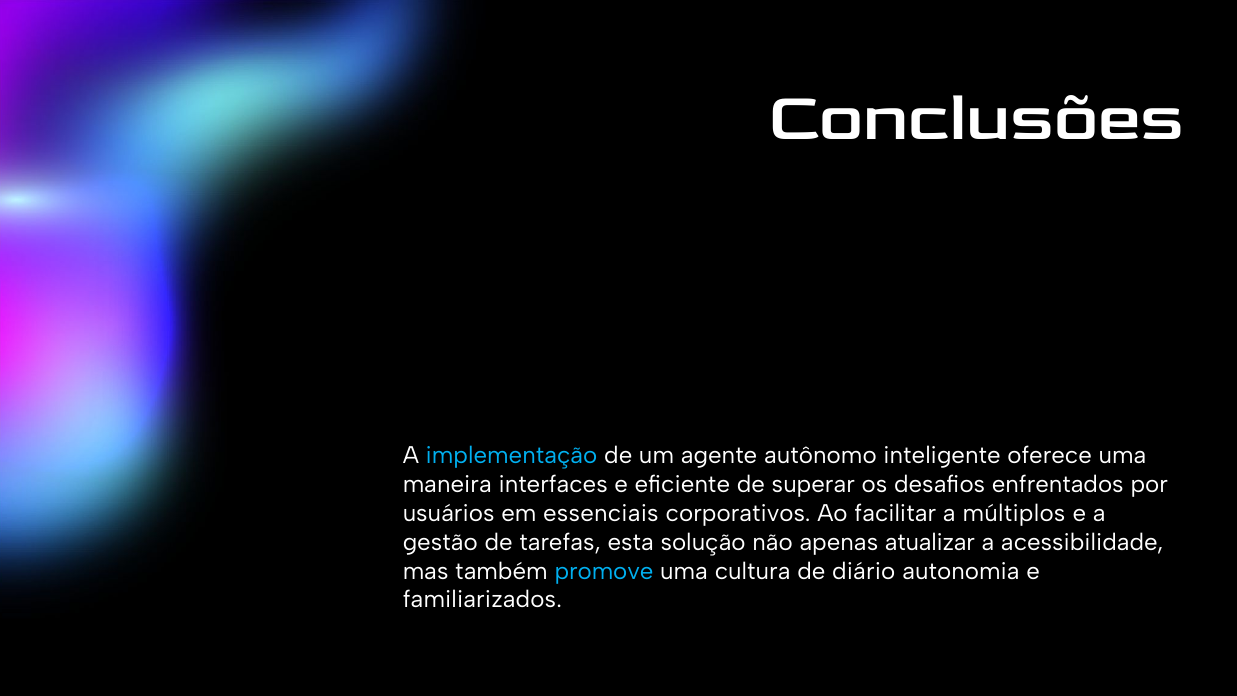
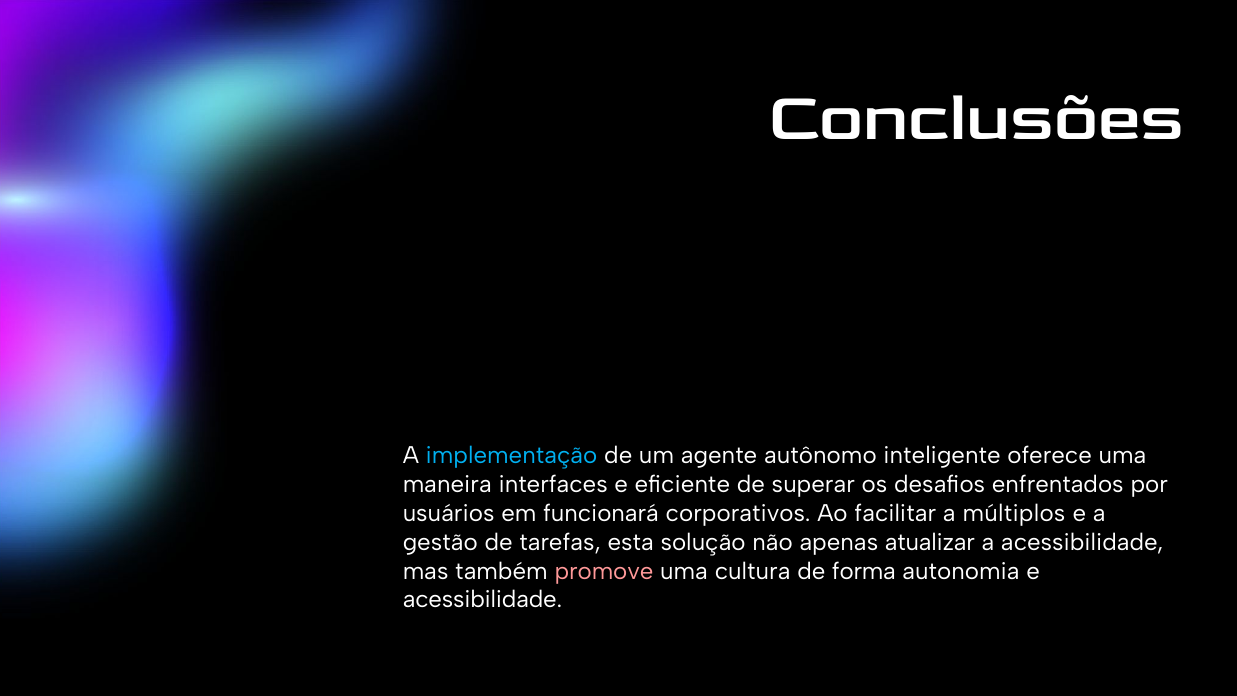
essenciais: essenciais -> funcionará (601, 513)
promove colour: light blue -> pink (604, 571)
diário: diário -> forma (864, 571)
familiarizados: familiarizados -> acessibilidade (483, 600)
